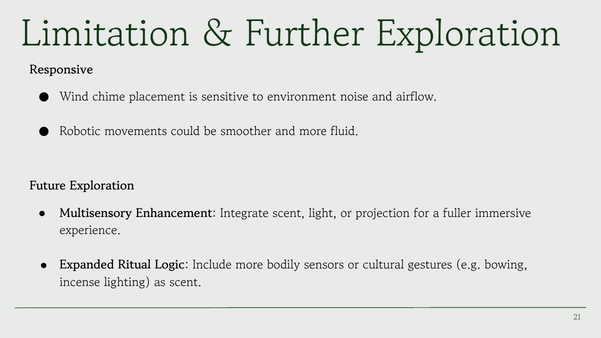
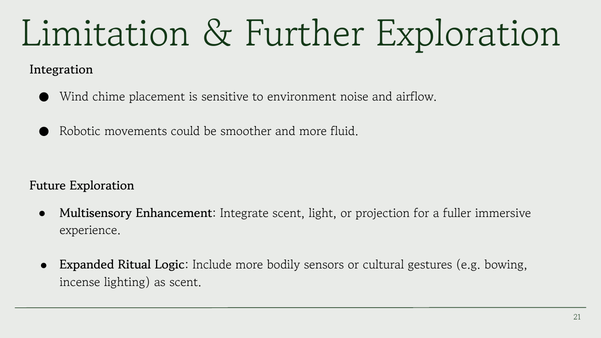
Responsive: Responsive -> Integration (61, 70)
